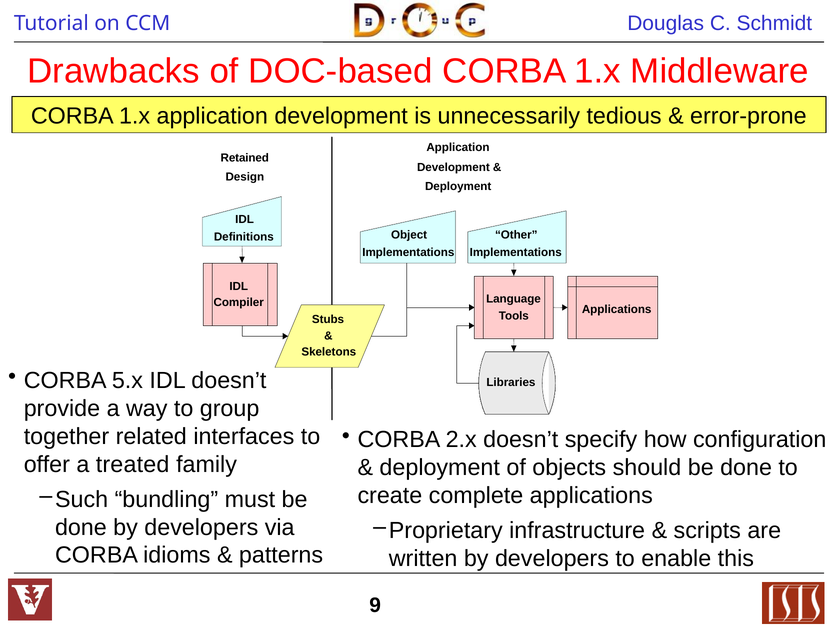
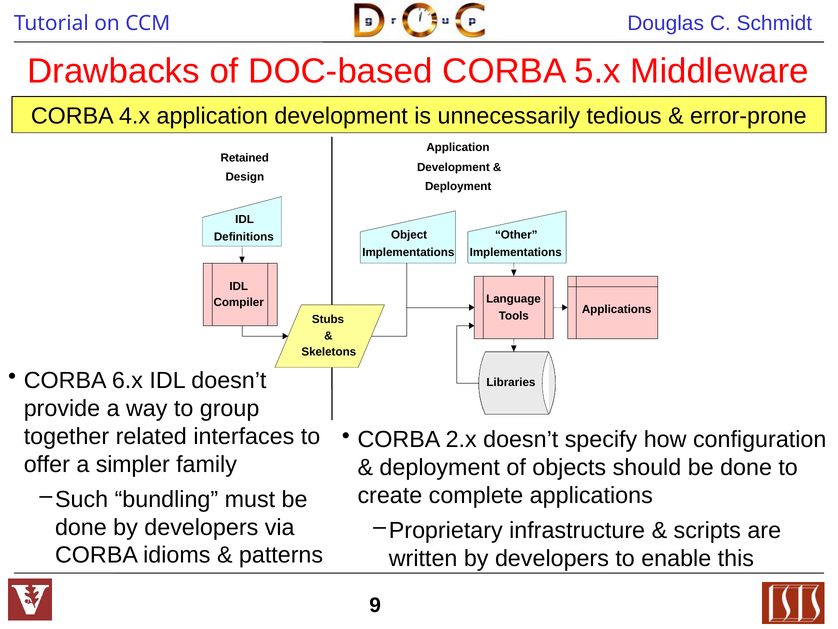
DOC-based CORBA 1.x: 1.x -> 5.x (597, 71)
1.x: 1.x -> 4.x (135, 116)
5.x: 5.x -> 6.x (127, 380)
treated: treated -> simpler (133, 464)
